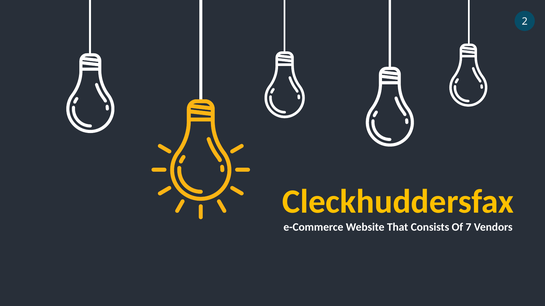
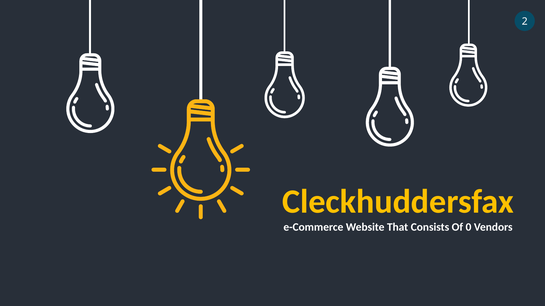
7: 7 -> 0 (468, 228)
